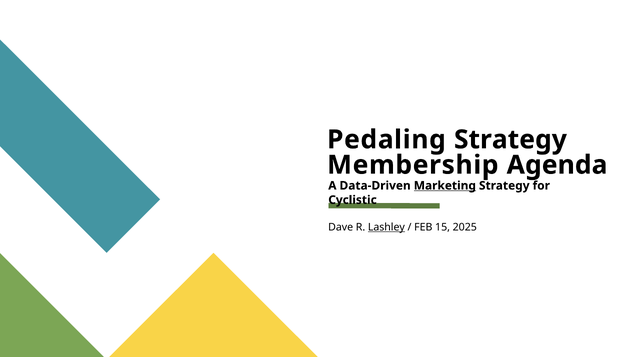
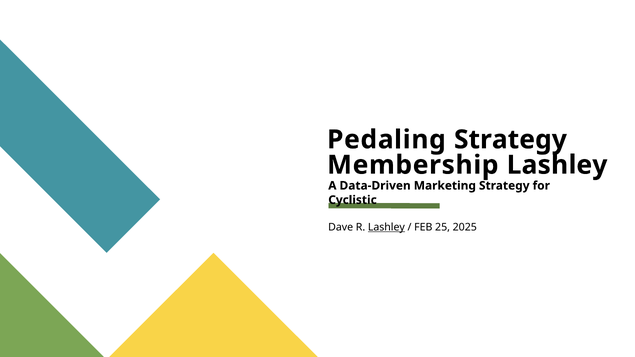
Membership Agenda: Agenda -> Lashley (557, 165)
Marketing underline: present -> none (445, 186)
15: 15 -> 25 (443, 227)
